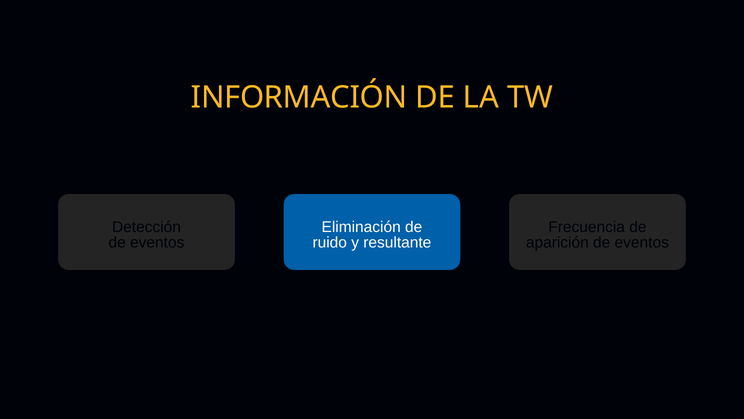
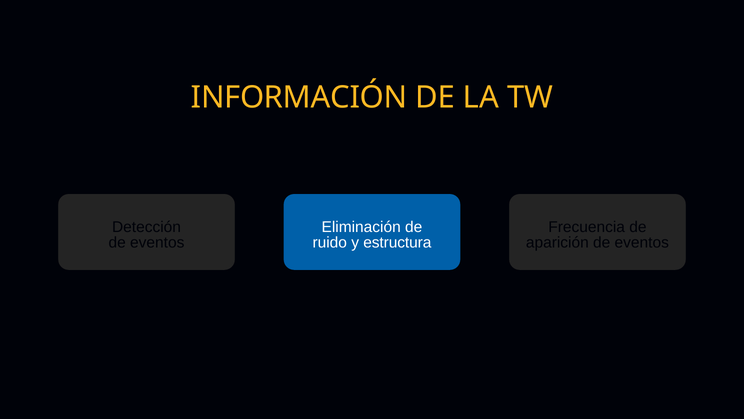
resultante: resultante -> estructura (397, 242)
